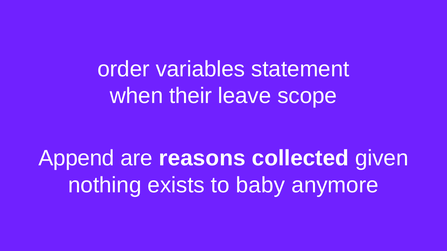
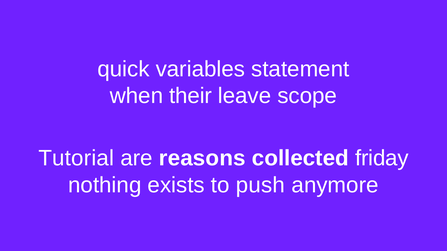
order: order -> quick (123, 69)
Append: Append -> Tutorial (76, 159)
given: given -> friday (382, 159)
baby: baby -> push (261, 185)
